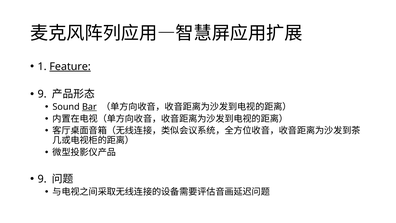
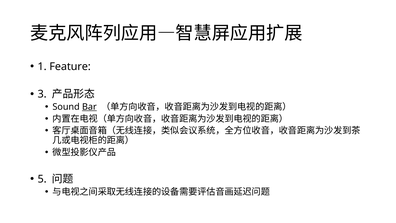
Feature underline: present -> none (70, 67)
9: 9 -> 3 (42, 94)
9: 9 -> 5 (42, 179)
